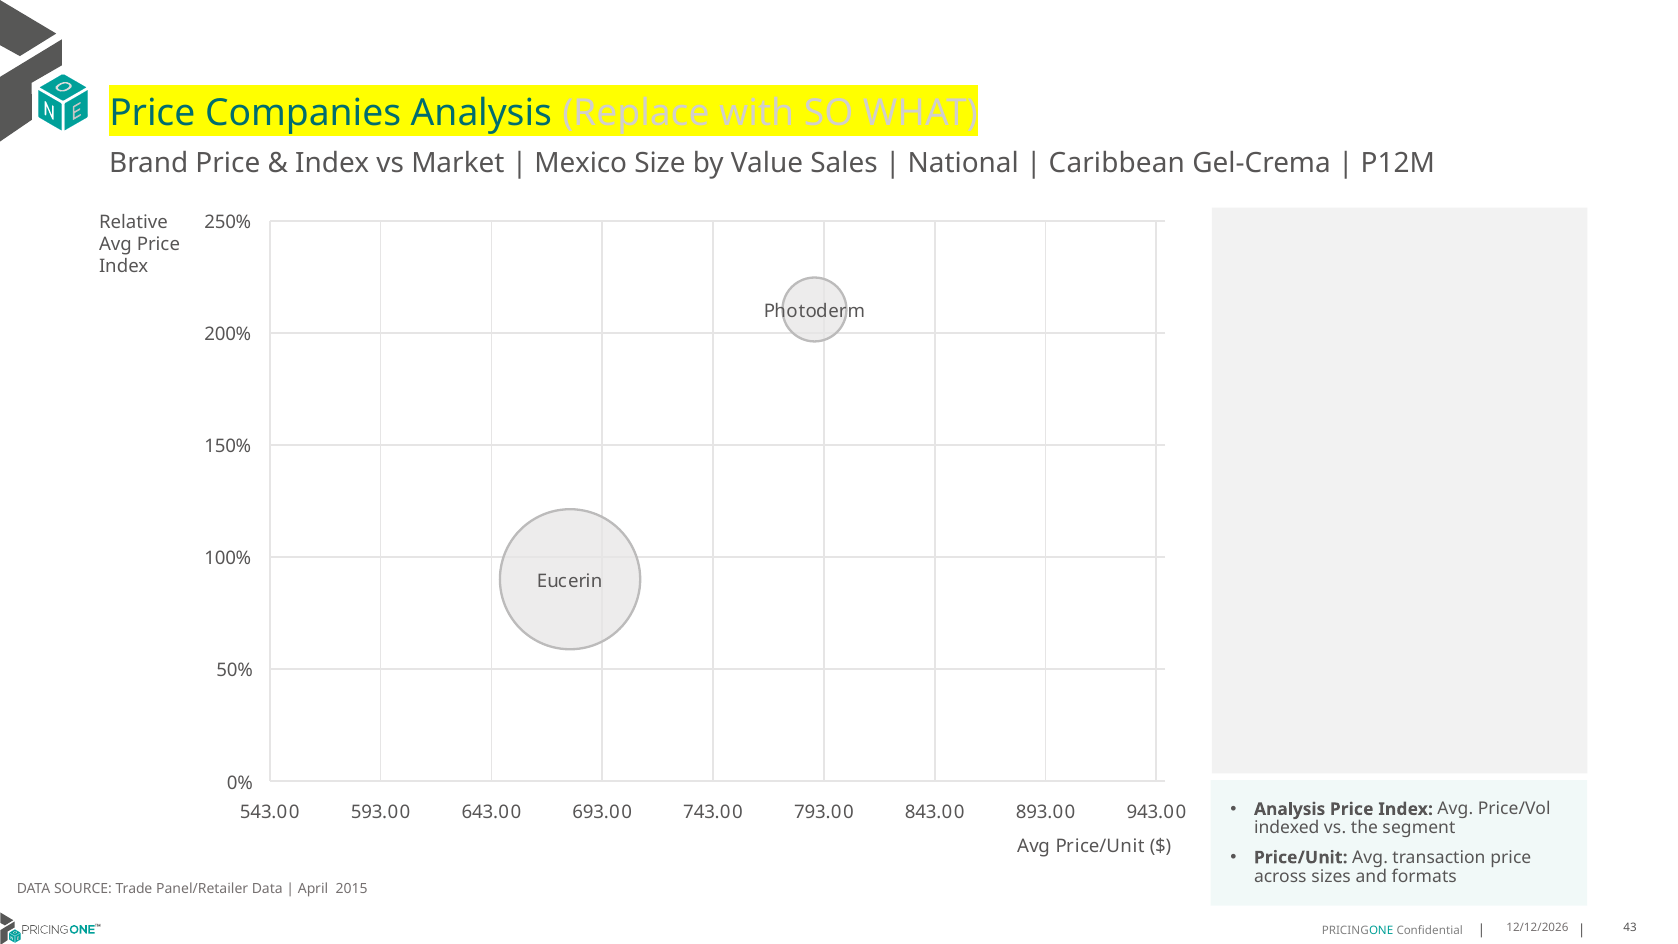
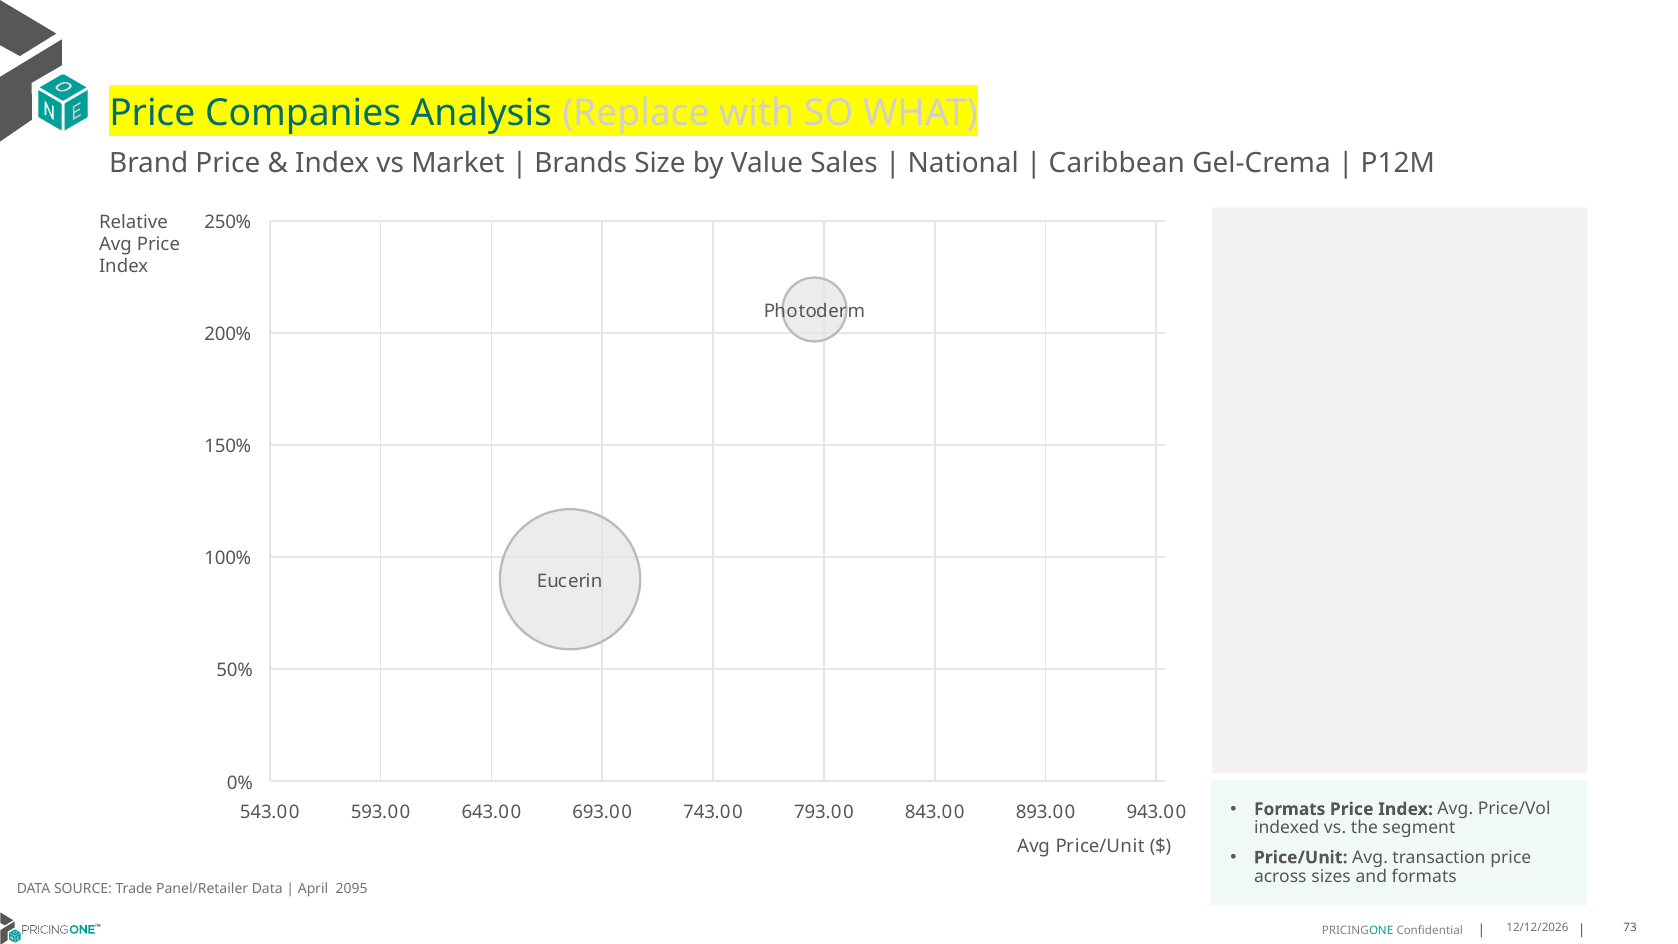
Mexico: Mexico -> Brands (581, 164)
Analysis: Analysis -> Formats (1290, 809)
2015: 2015 -> 2095 (352, 889)
43: 43 -> 73 (1630, 928)
